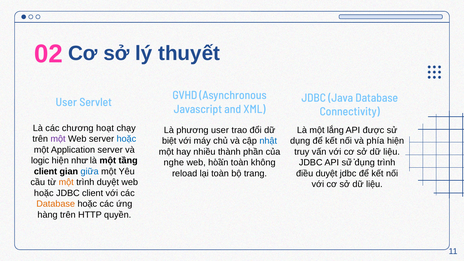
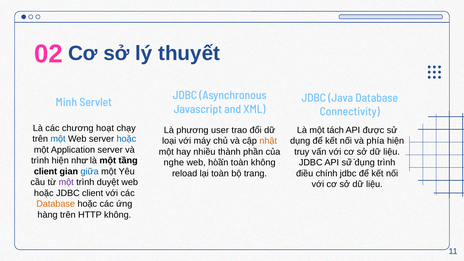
GVHD: GVHD -> JDBC (185, 95)
User: User -> Minh (66, 102)
lắng: lắng -> tách (335, 130)
một colour: purple -> blue (58, 139)
biệt: biệt -> loại (169, 141)
nhật colour: blue -> orange (268, 141)
logic: logic -> trình (40, 161)
điều duyệt: duyệt -> chính (327, 174)
một colour: orange -> purple (66, 182)
HTTP quyền: quyền -> không (118, 215)
